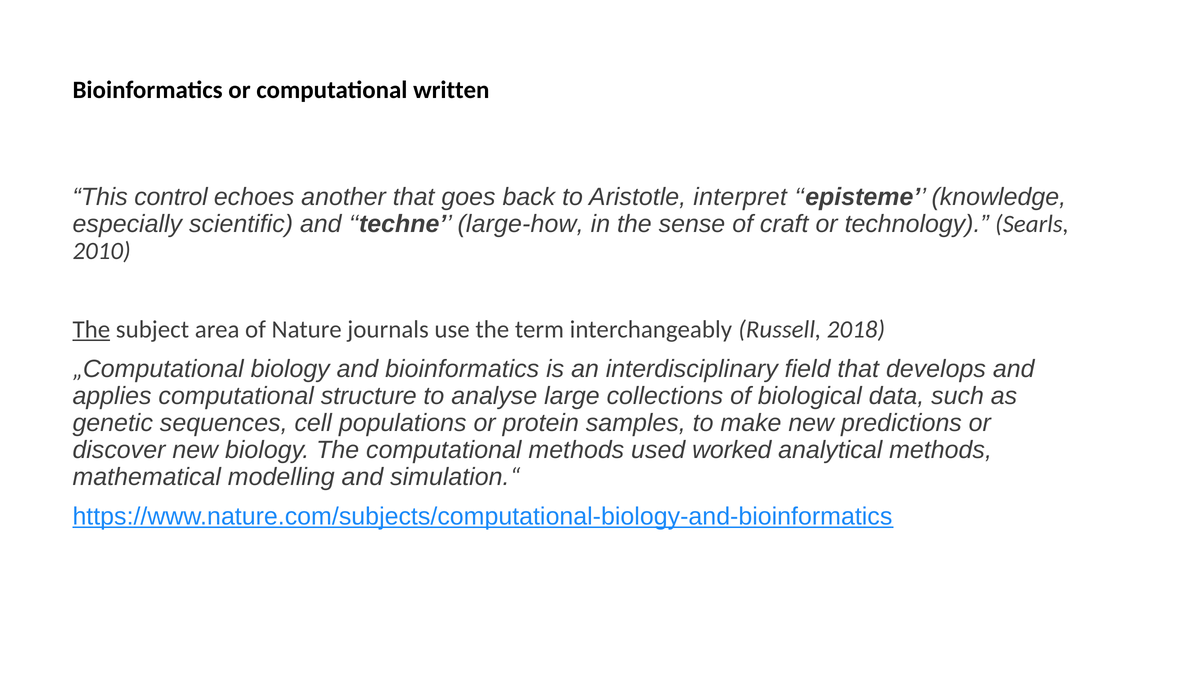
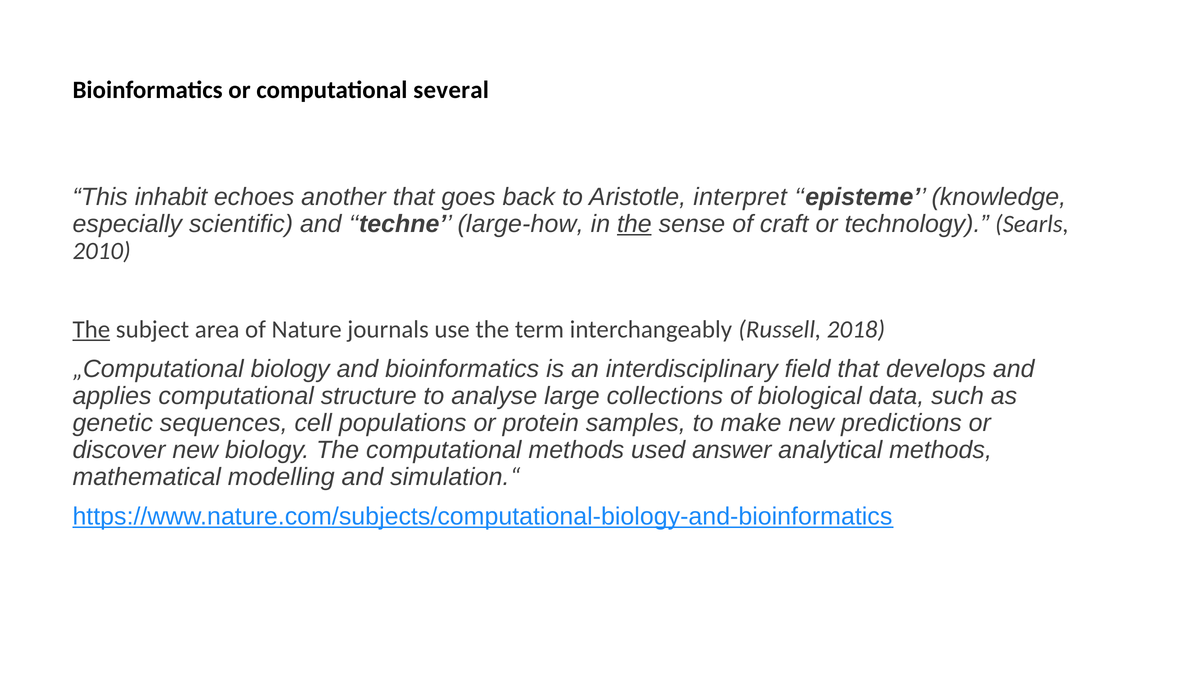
written: written -> several (451, 90)
control: control -> inhabit (171, 197)
the underline: none -> present (634, 224)
worked: worked -> answer (732, 450)
